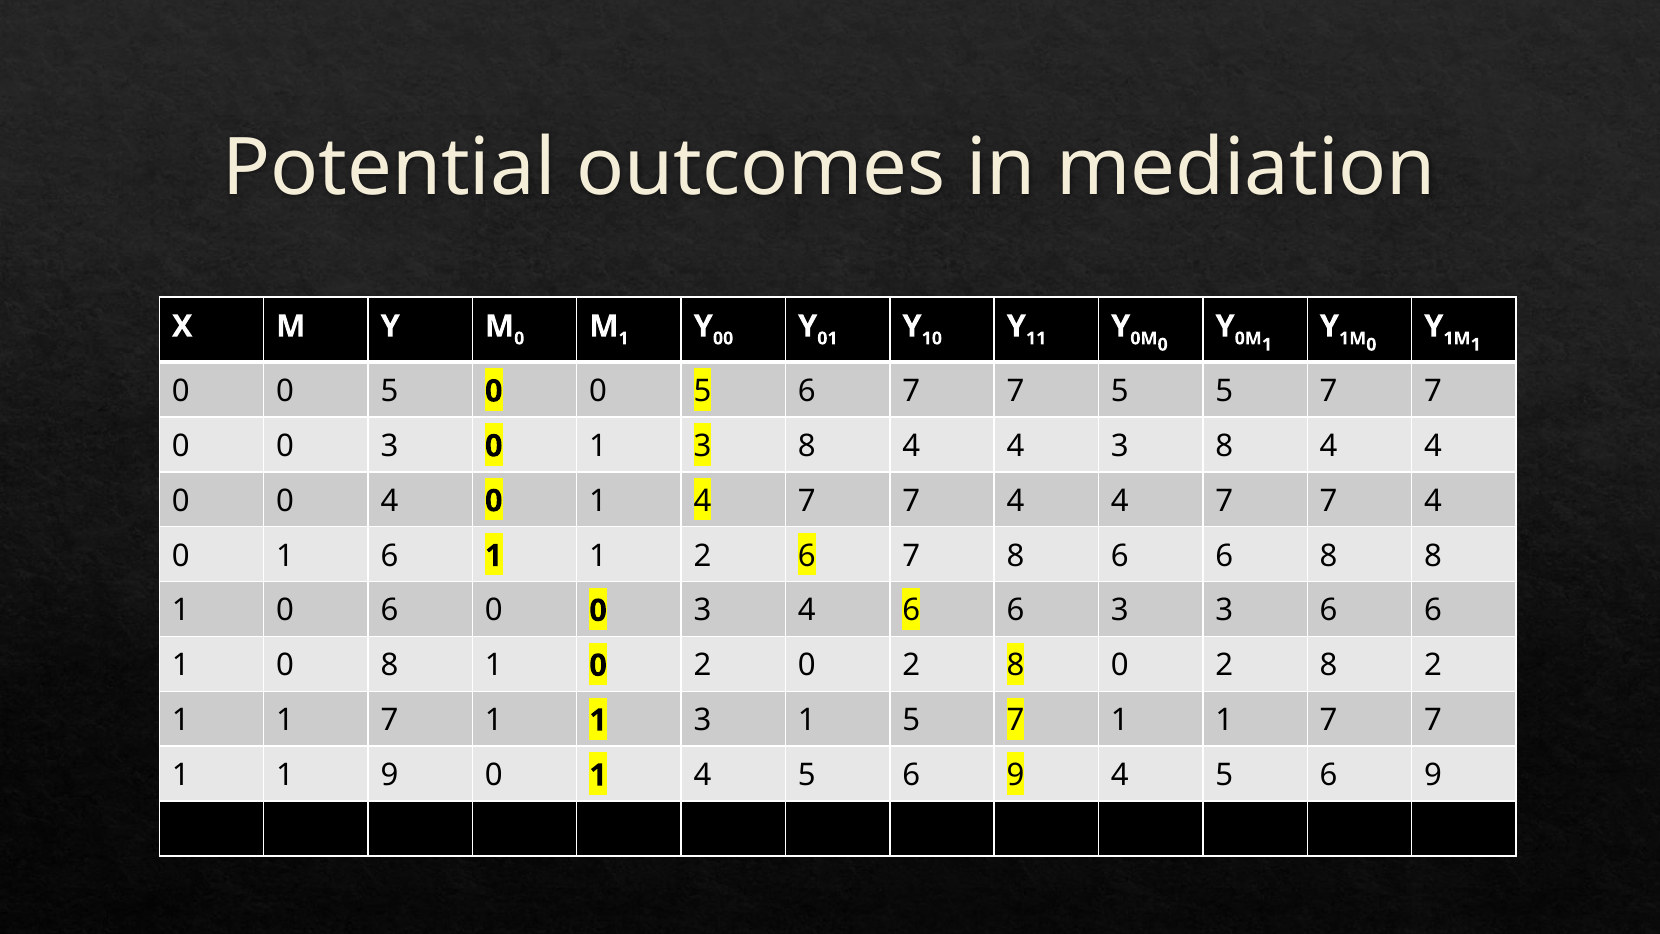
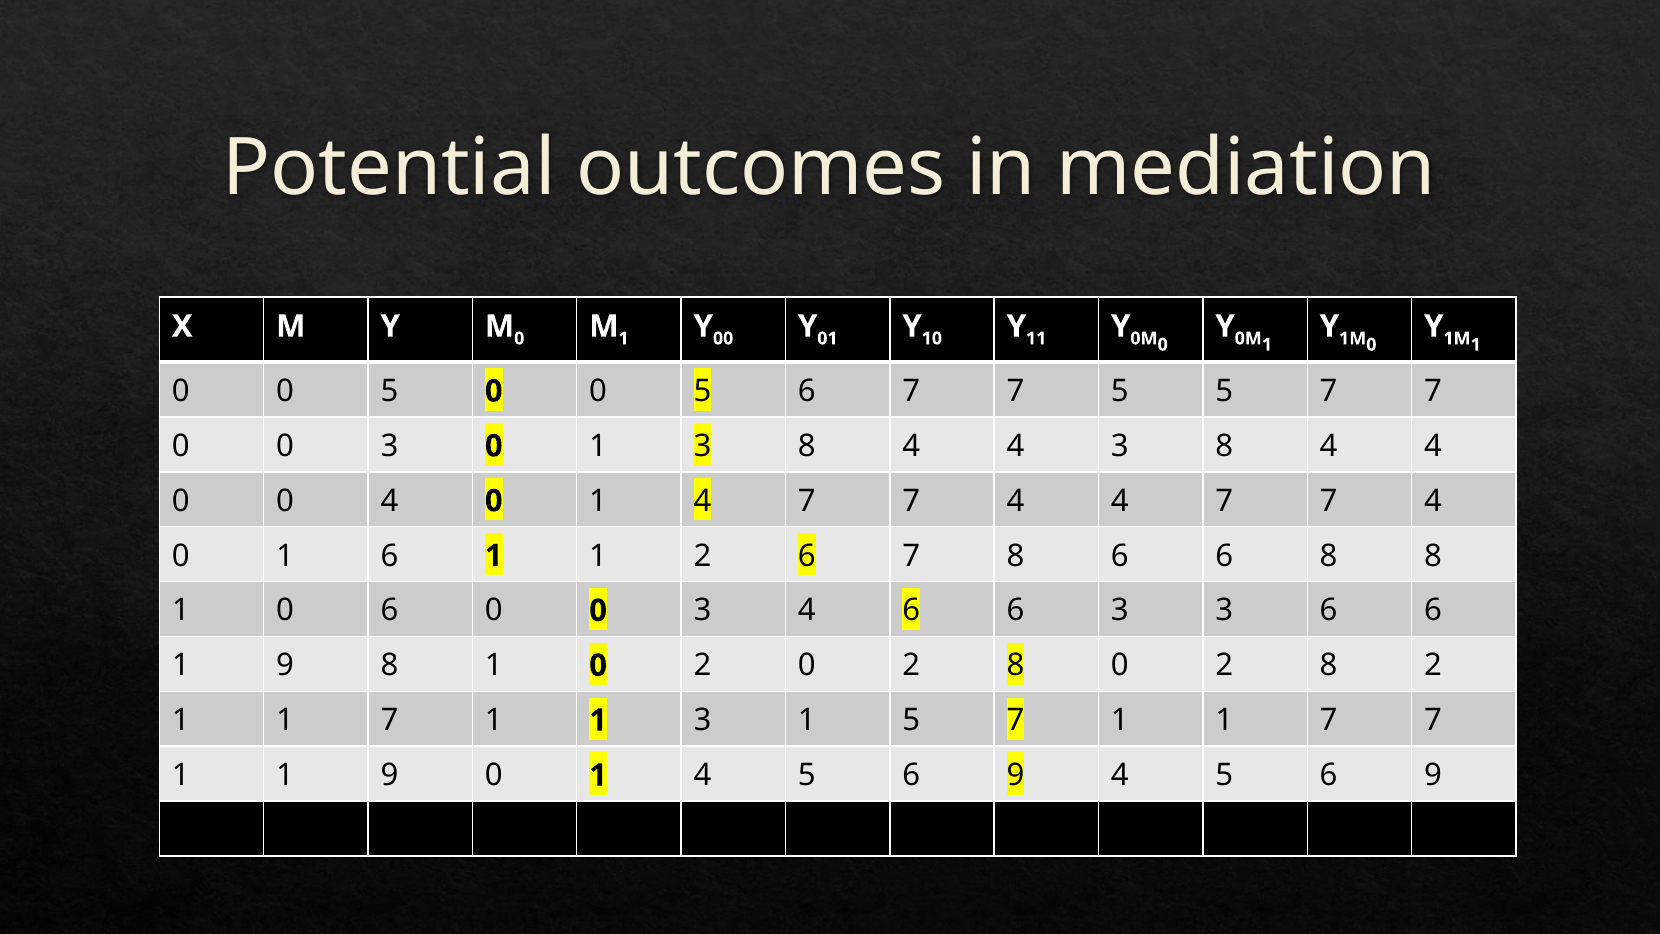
0: 0 -> 9 (285, 665)
